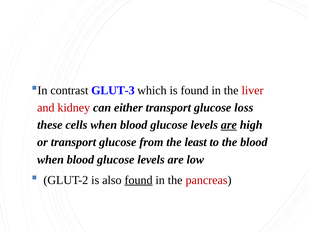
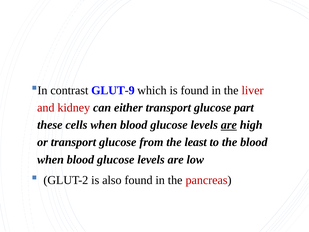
GLUT-3: GLUT-3 -> GLUT-9 (113, 90)
loss: loss -> part (244, 108)
found underline: present -> none (139, 180)
